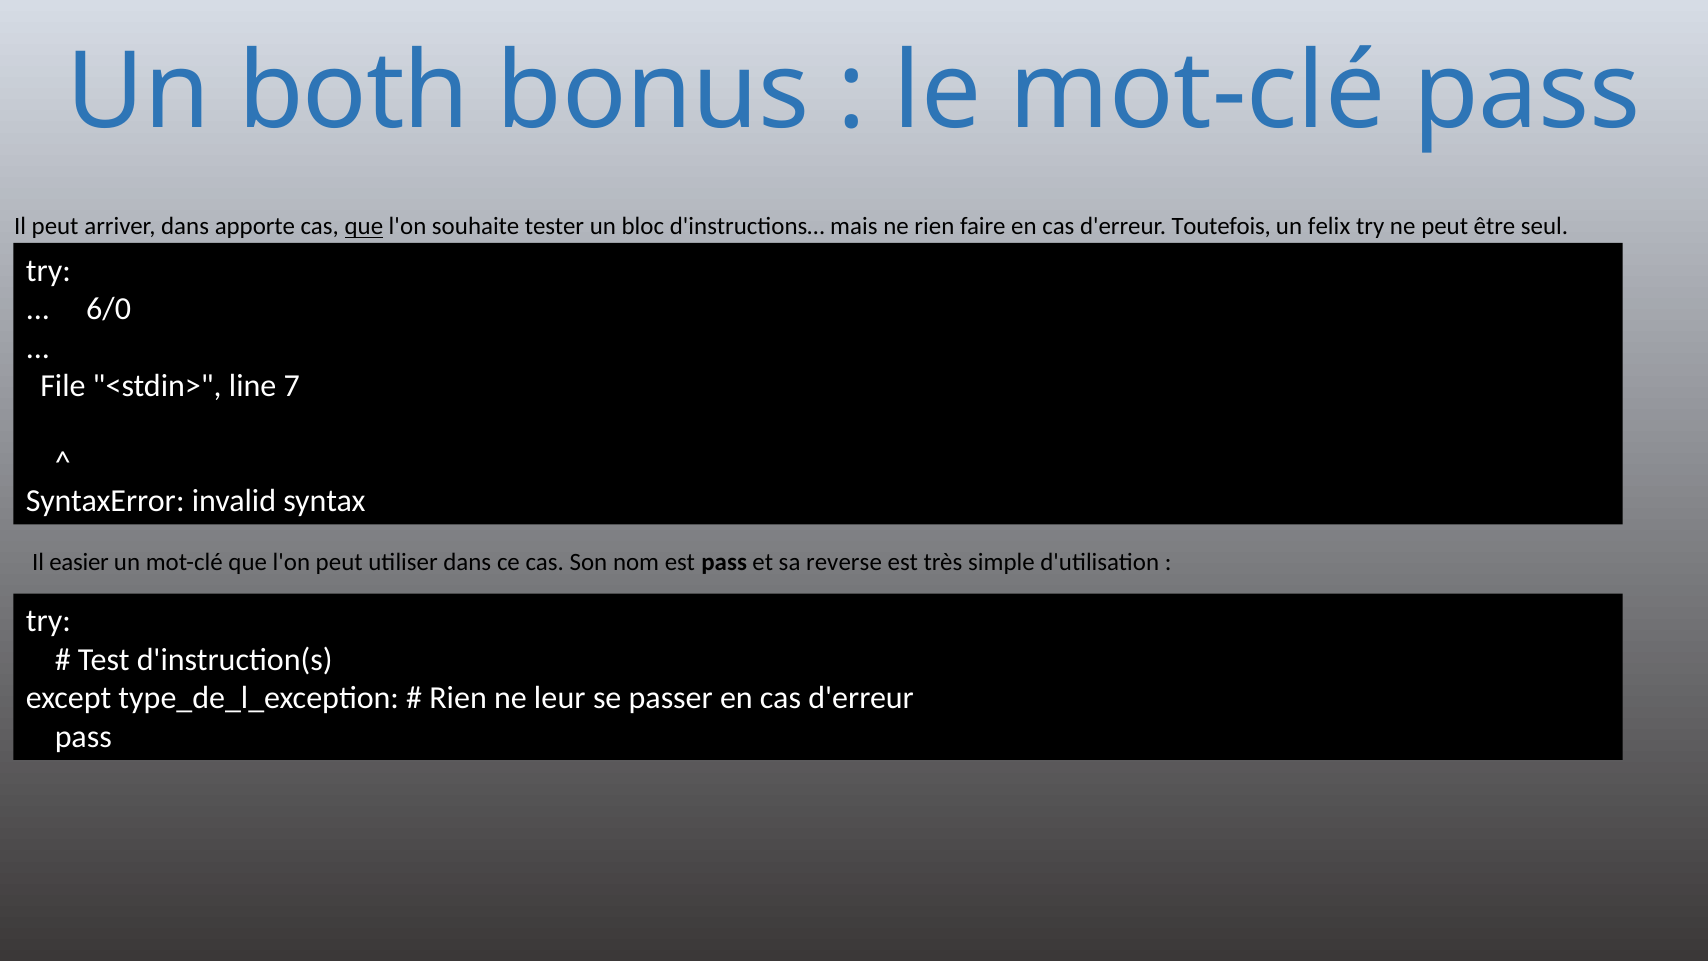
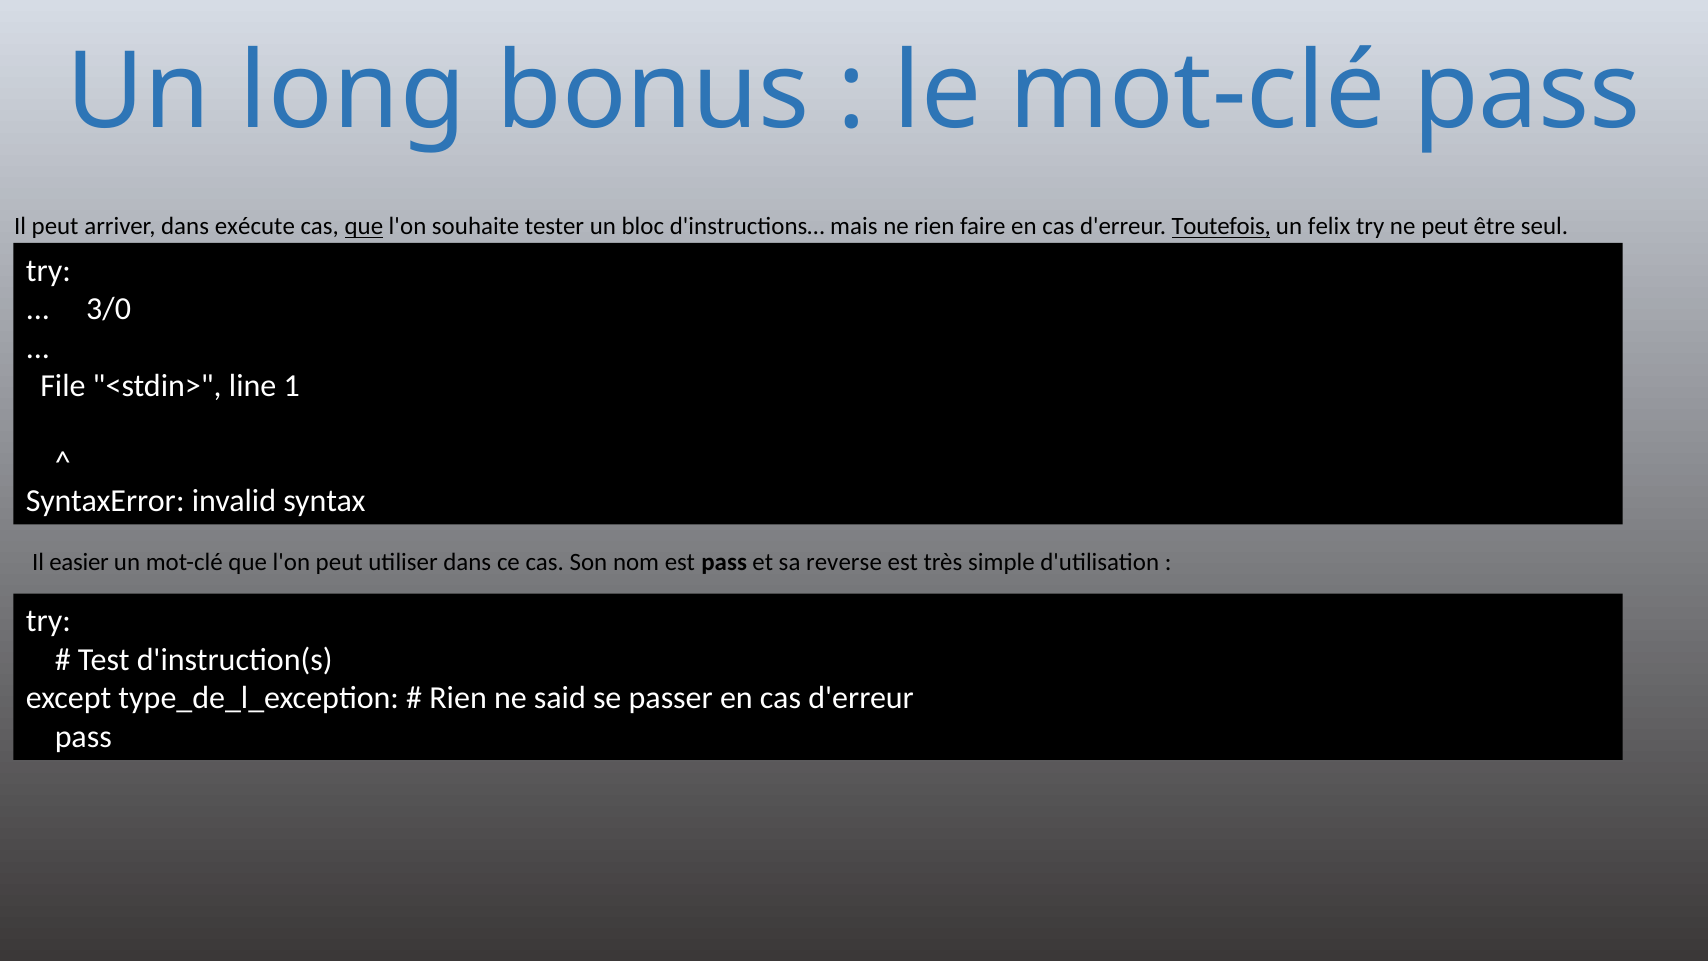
both: both -> long (353, 92)
apporte: apporte -> exécute (255, 226)
Toutefois underline: none -> present (1221, 226)
6/0: 6/0 -> 3/0 (109, 309)
7: 7 -> 1 (292, 386)
leur: leur -> said (560, 698)
